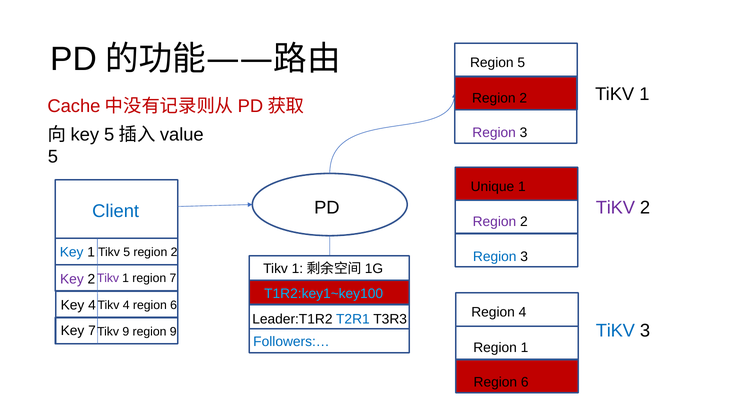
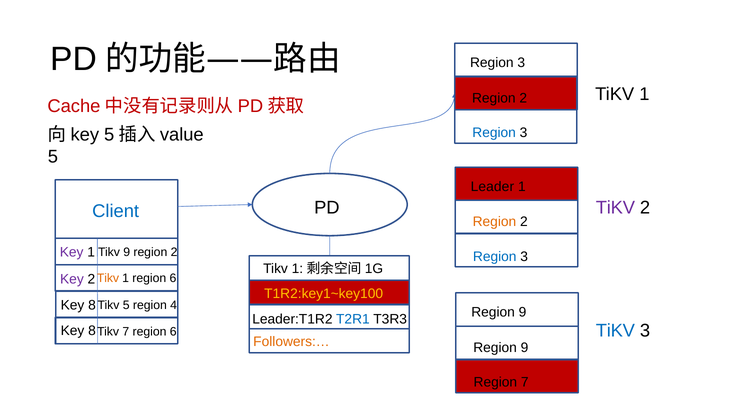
5: 5 -> 3 (521, 63)
Region colour: purple -> blue (494, 133)
Unique: Unique -> Leader (492, 187)
Region colour: purple -> orange (494, 222)
Key colour: blue -> purple (72, 252)
Tikv 5: 5 -> 9 (127, 252)
Tikv colour: purple -> orange (108, 278)
1 region 7: 7 -> 6 (173, 278)
T1R2:key1~key100 colour: light blue -> yellow (324, 294)
4: 4 -> 8 (92, 305)
Tikv 4: 4 -> 5 (126, 305)
6: 6 -> 4 (174, 305)
4: 4 -> 9 (523, 312)
7: 7 -> 8 (92, 331)
Tikv 9: 9 -> 7 (126, 331)
9: 9 -> 6 (173, 331)
Followers:… colour: blue -> orange (291, 341)
1: 1 -> 9 (525, 348)
6: 6 -> 7 (525, 382)
